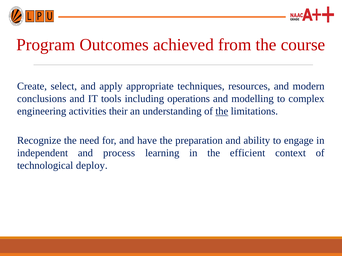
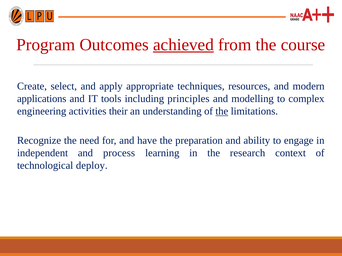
achieved underline: none -> present (183, 45)
conclusions: conclusions -> applications (42, 99)
operations: operations -> principles (188, 99)
efficient: efficient -> research (248, 153)
